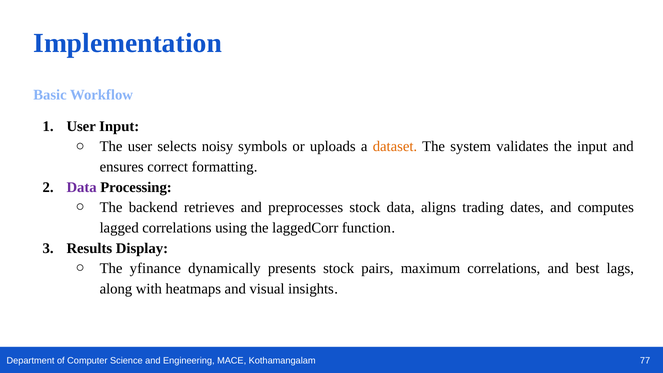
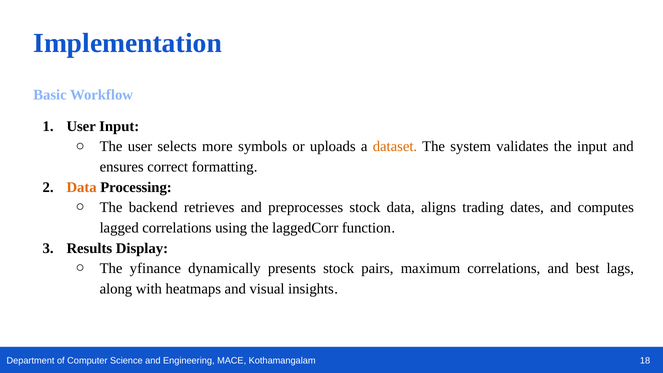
noisy: noisy -> more (217, 147)
Data colour: purple -> orange (82, 187)
77: 77 -> 18 (645, 360)
